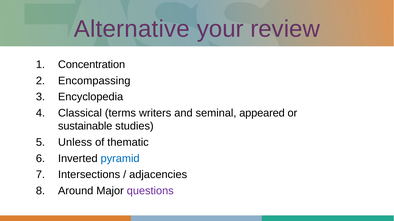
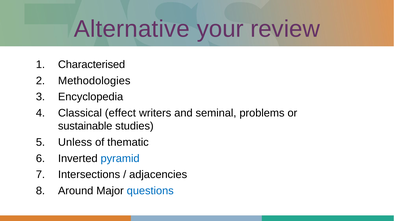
Concentration: Concentration -> Characterised (92, 65)
Encompassing: Encompassing -> Methodologies (94, 81)
terms: terms -> effect (120, 113)
appeared: appeared -> problems (262, 113)
questions colour: purple -> blue (150, 191)
